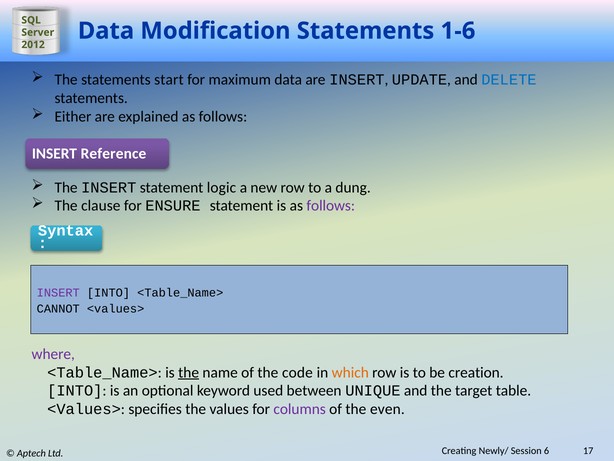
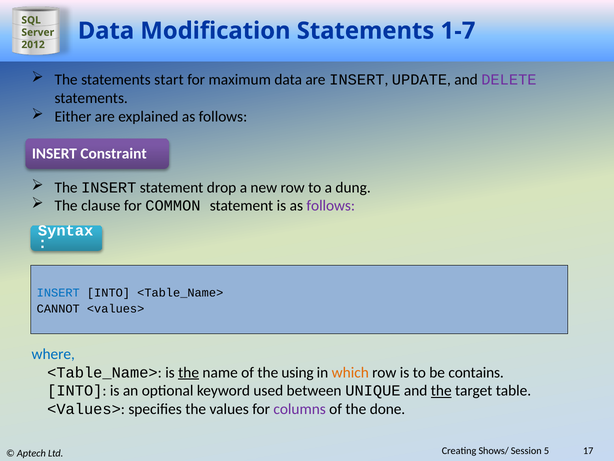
1-6: 1-6 -> 1-7 (458, 31)
DELETE colour: blue -> purple (509, 80)
Reference: Reference -> Constraint (114, 153)
logic: logic -> drop (222, 187)
ENSURE: ENSURE -> COMMON (173, 206)
INSERT colour: purple -> blue (58, 293)
where colour: purple -> blue (53, 354)
code: code -> using (298, 372)
creation: creation -> contains (476, 372)
the underline: none -> present (441, 390)
even: even -> done (387, 409)
Newly/: Newly/ -> Shows/ (494, 450)
6: 6 -> 5 (547, 450)
